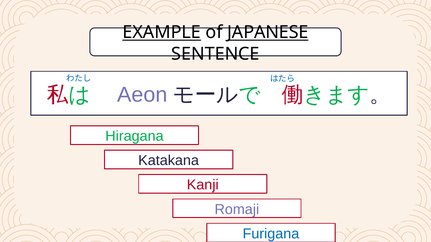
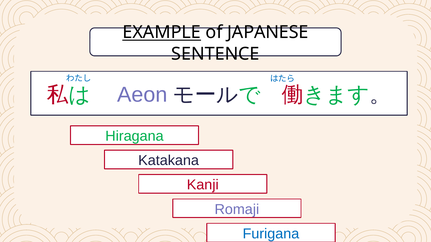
JAPANESE underline: present -> none (268, 32)
